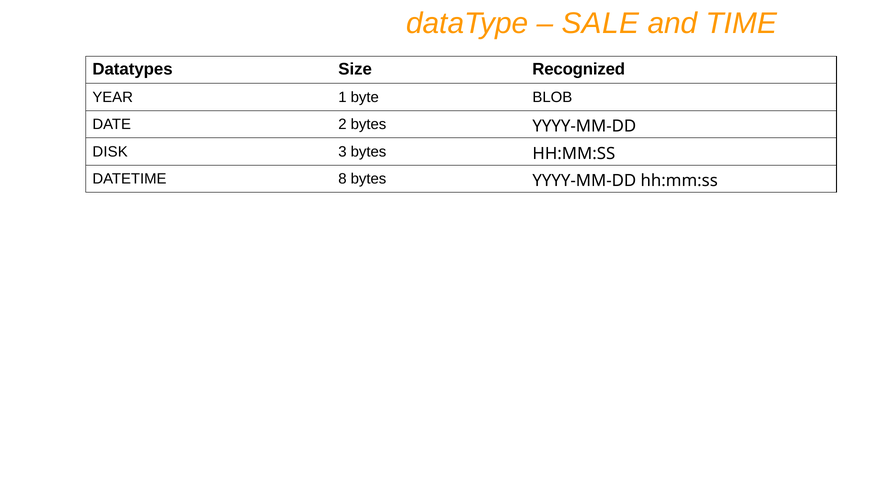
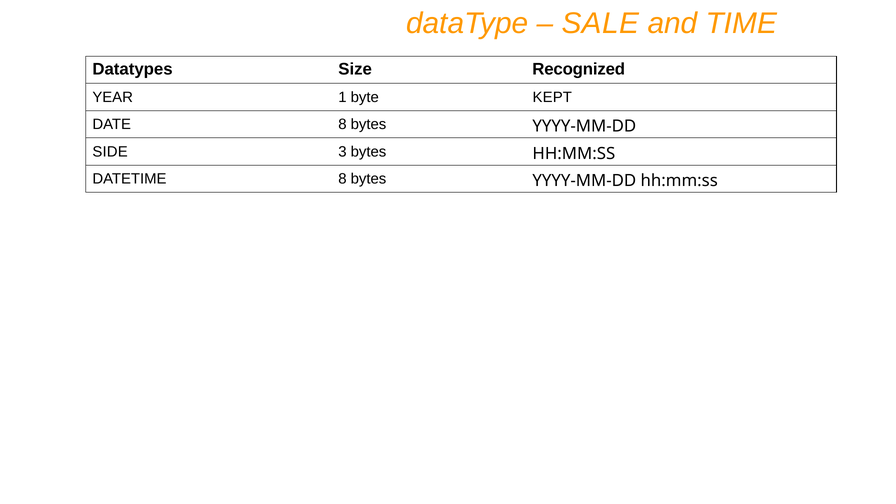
BLOB: BLOB -> KEPT (552, 97)
DATE 2: 2 -> 8 (342, 125)
DISK: DISK -> SIDE (110, 152)
